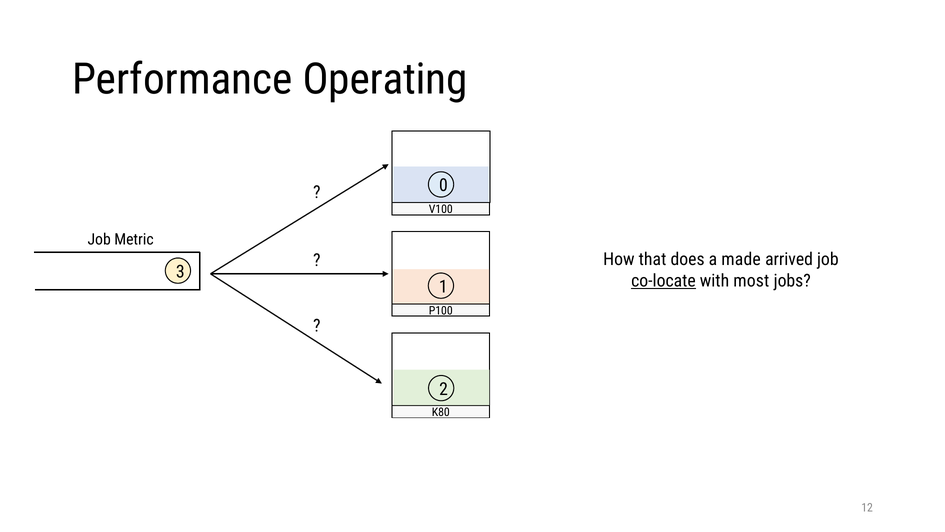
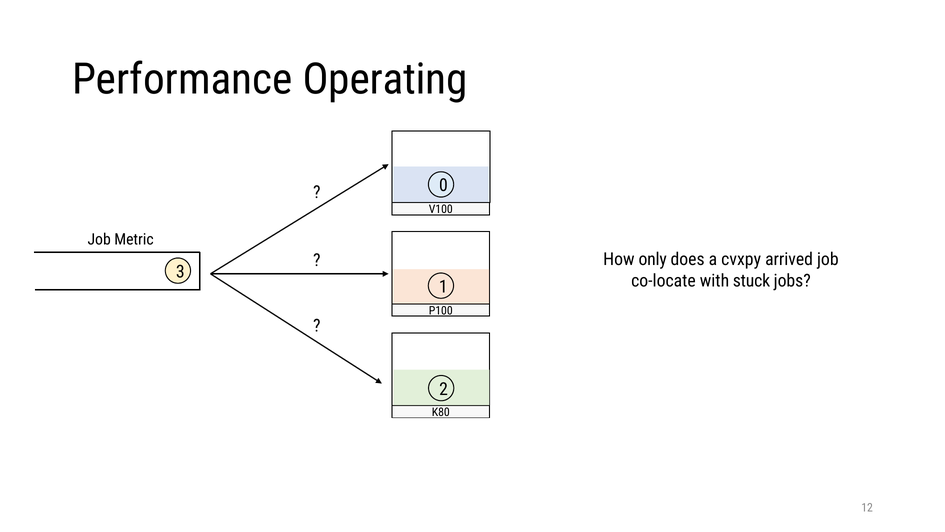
that: that -> only (653, 259)
made: made -> cvxpy (741, 259)
co-locate underline: present -> none (663, 281)
most: most -> stuck (751, 281)
